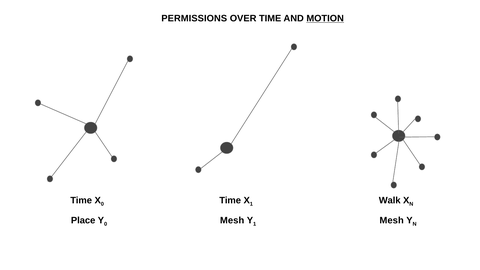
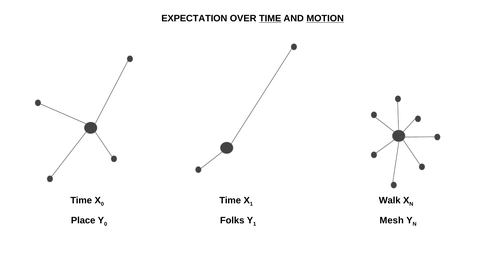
PERMISSIONS: PERMISSIONS -> EXPECTATION (194, 18)
TIME underline: none -> present (270, 18)
Mesh: Mesh -> Folks (232, 220)
